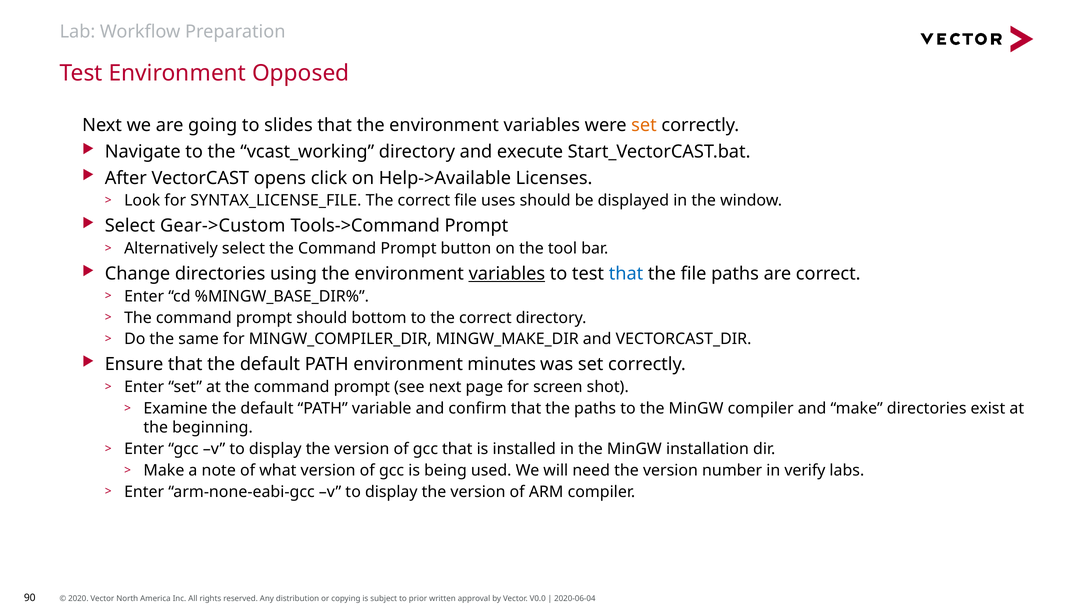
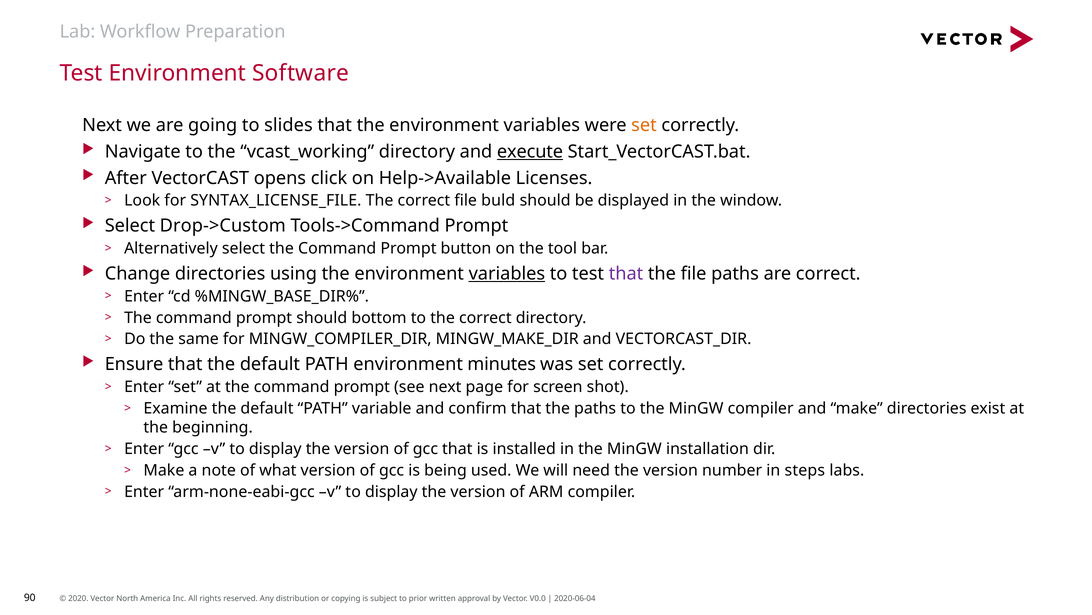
Opposed: Opposed -> Software (301, 73)
execute underline: none -> present (530, 151)
uses: uses -> buld (498, 200)
Gear->Custom: Gear->Custom -> Drop->Custom (223, 226)
that colour: blue -> purple (626, 273)
verify: verify -> steps (805, 470)
